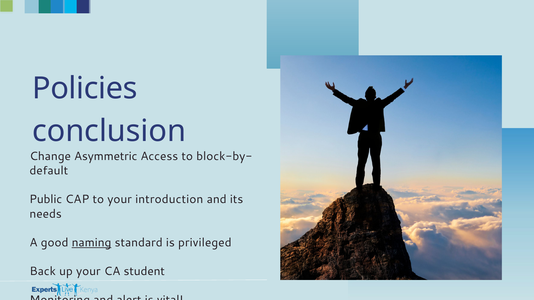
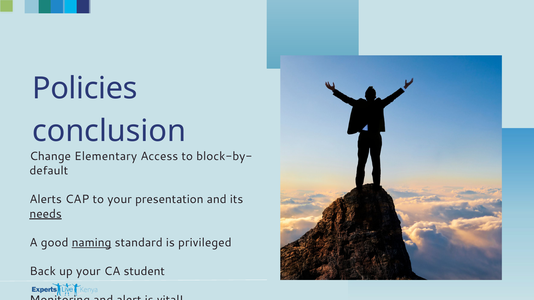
Asymmetric: Asymmetric -> Elementary (106, 157)
Public: Public -> Alerts (46, 200)
introduction: introduction -> presentation (169, 200)
needs underline: none -> present (46, 214)
